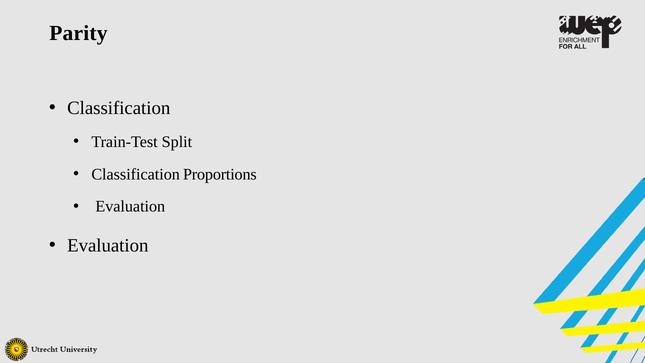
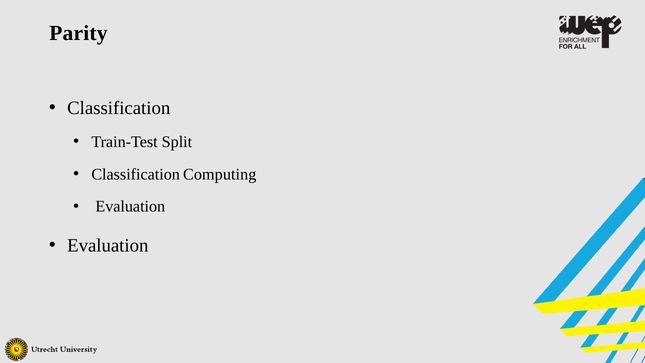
Proportions: Proportions -> Computing (220, 174)
